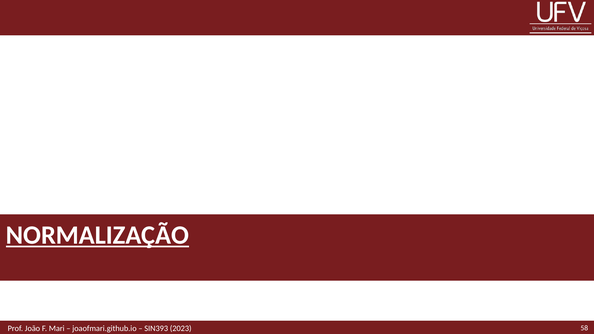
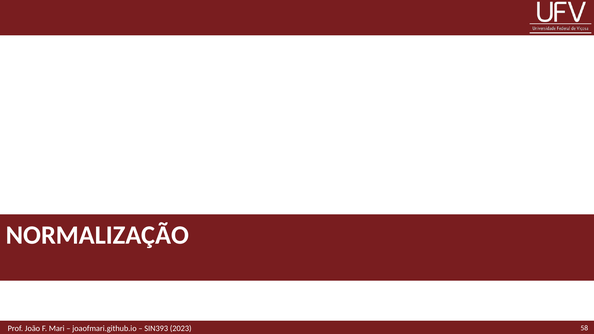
NORMALIZAÇÃO underline: present -> none (97, 235)
